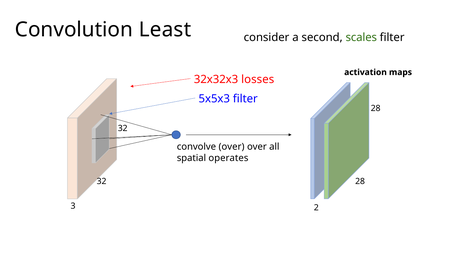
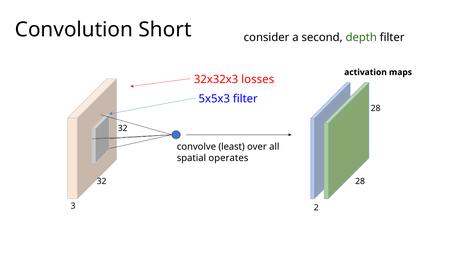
Least: Least -> Short (165, 30)
scales: scales -> depth (361, 38)
convolve over: over -> least (232, 147)
